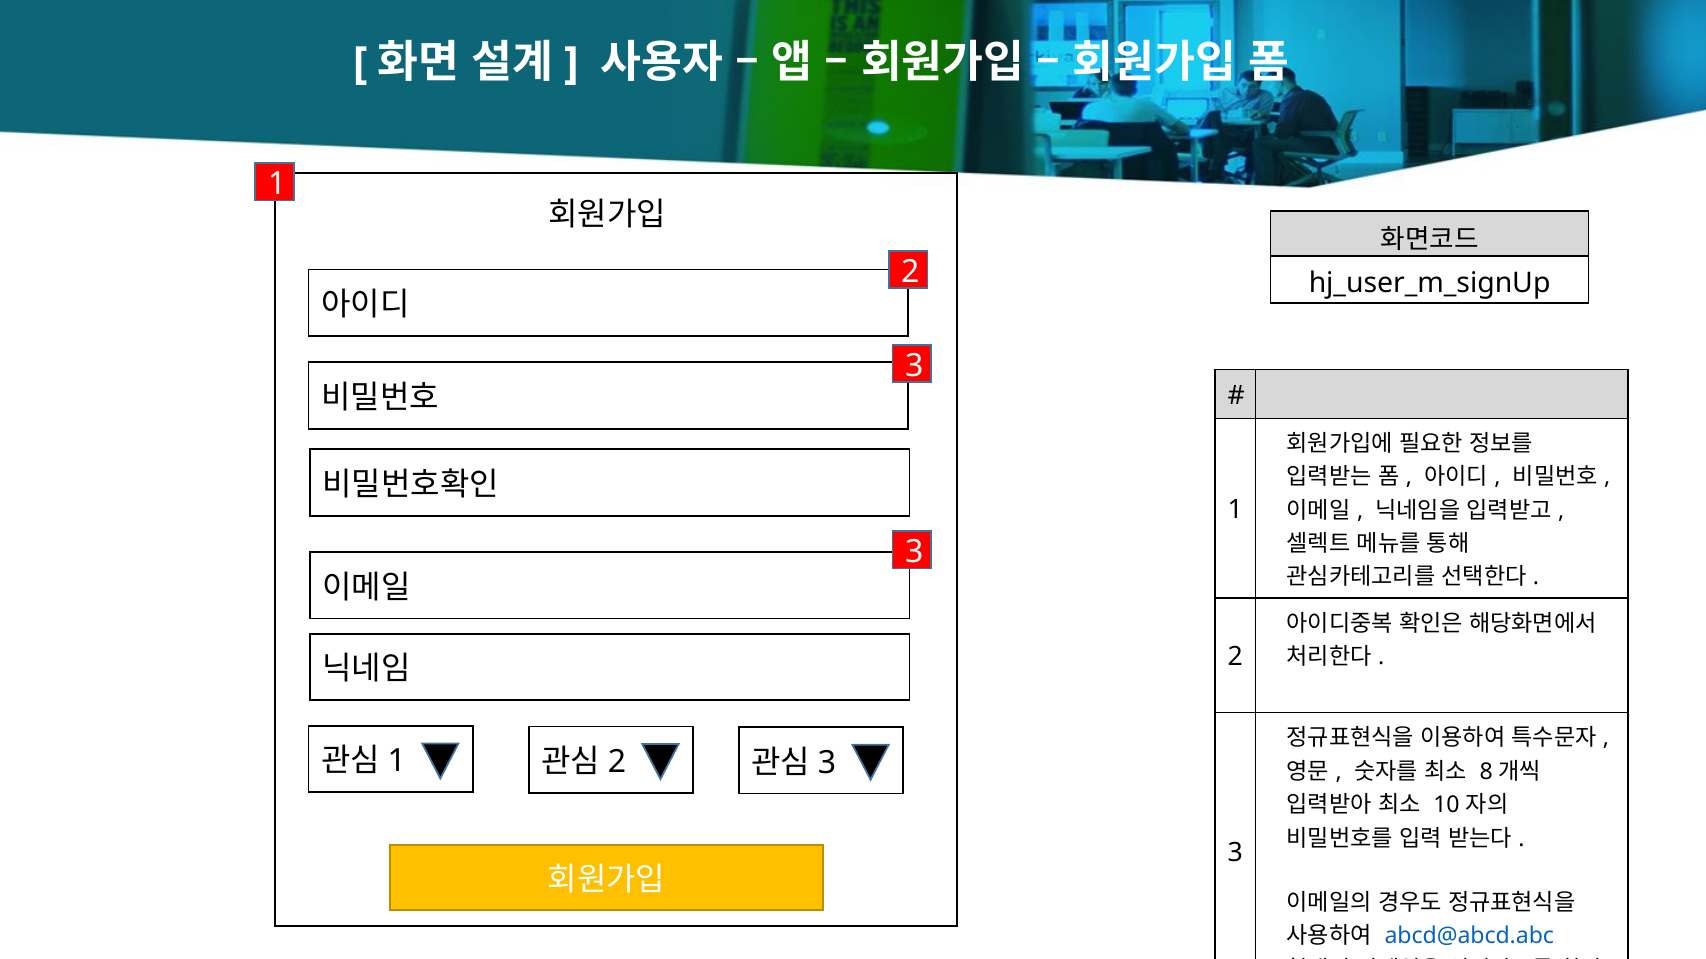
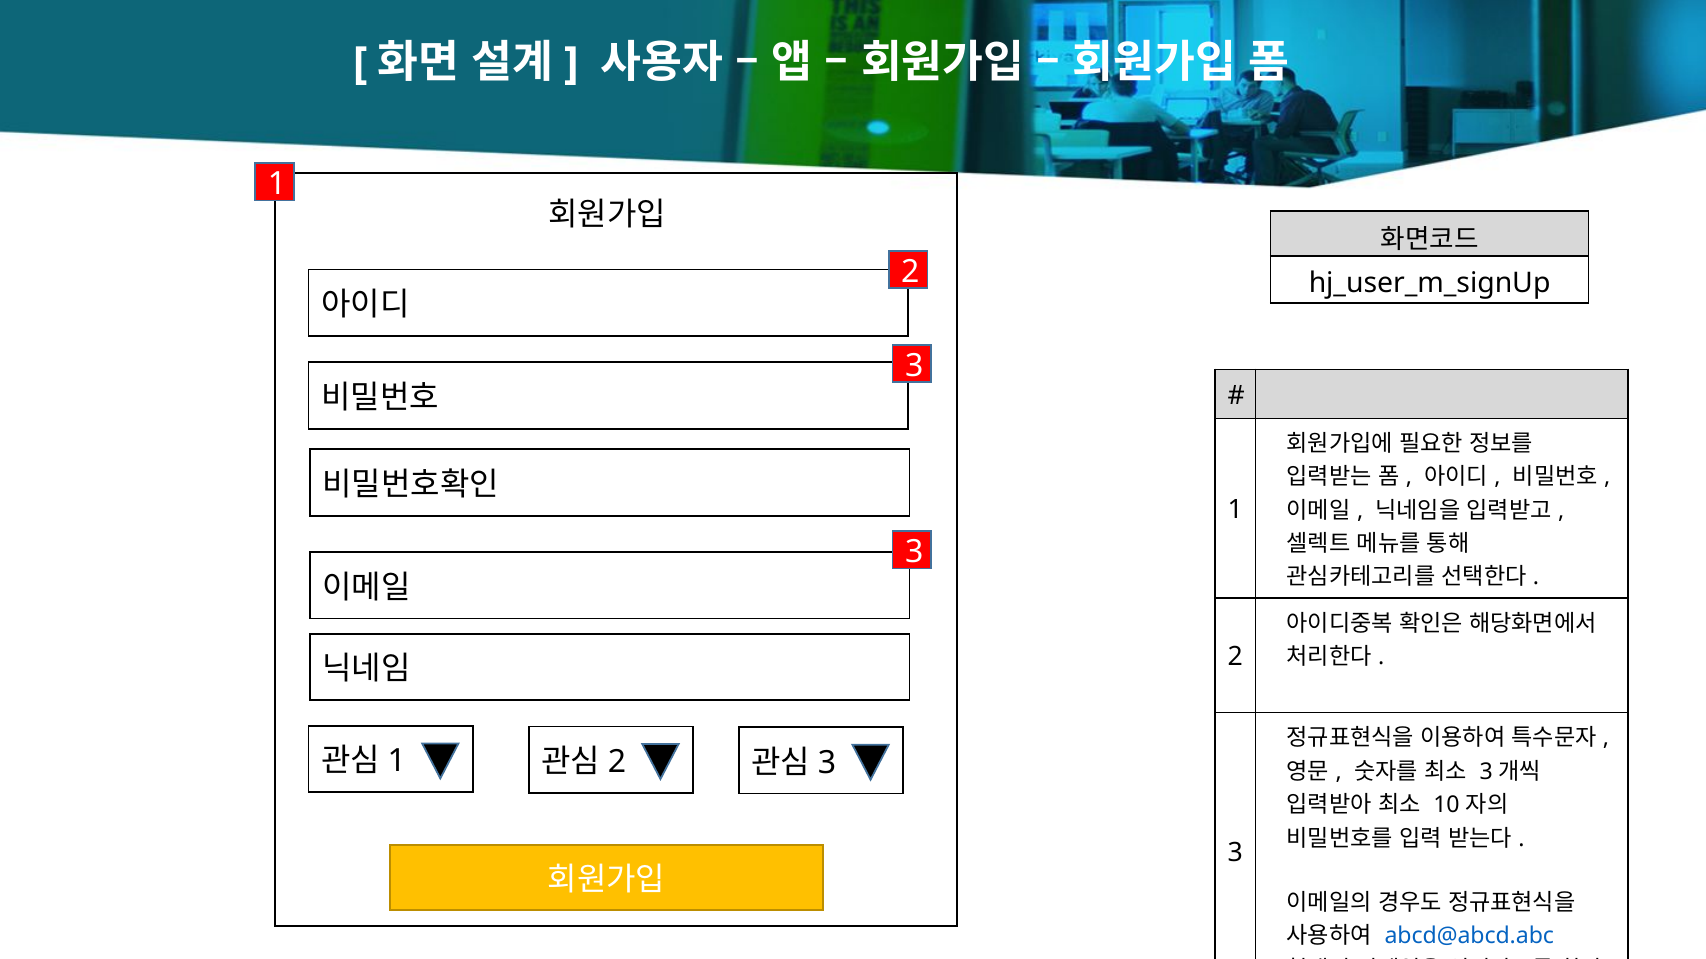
8: 8 -> 3 (1486, 772)
